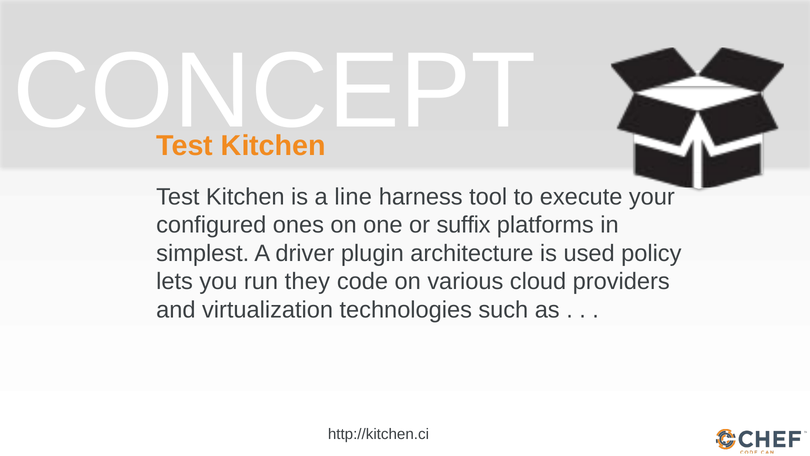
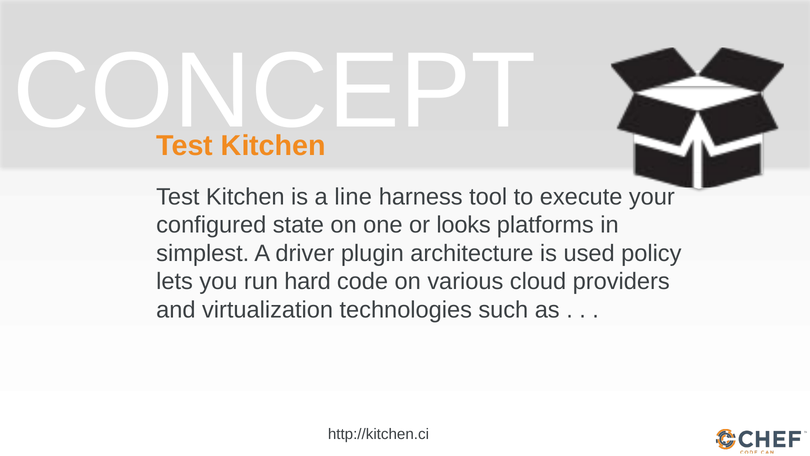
ones: ones -> state (298, 225)
suffix: suffix -> looks (464, 225)
they: they -> hard (308, 281)
